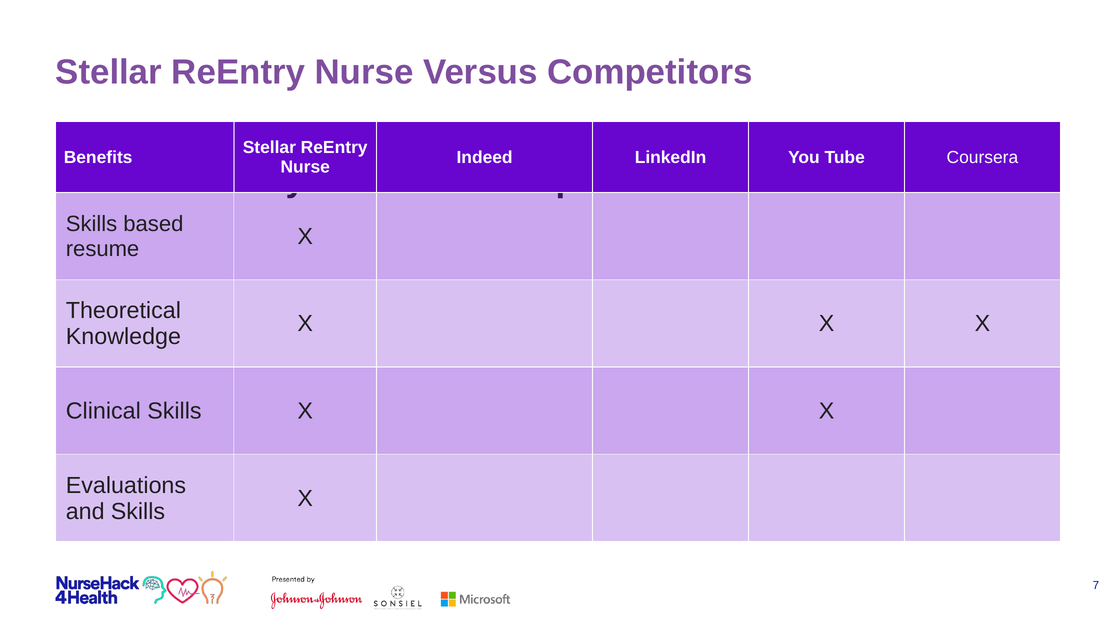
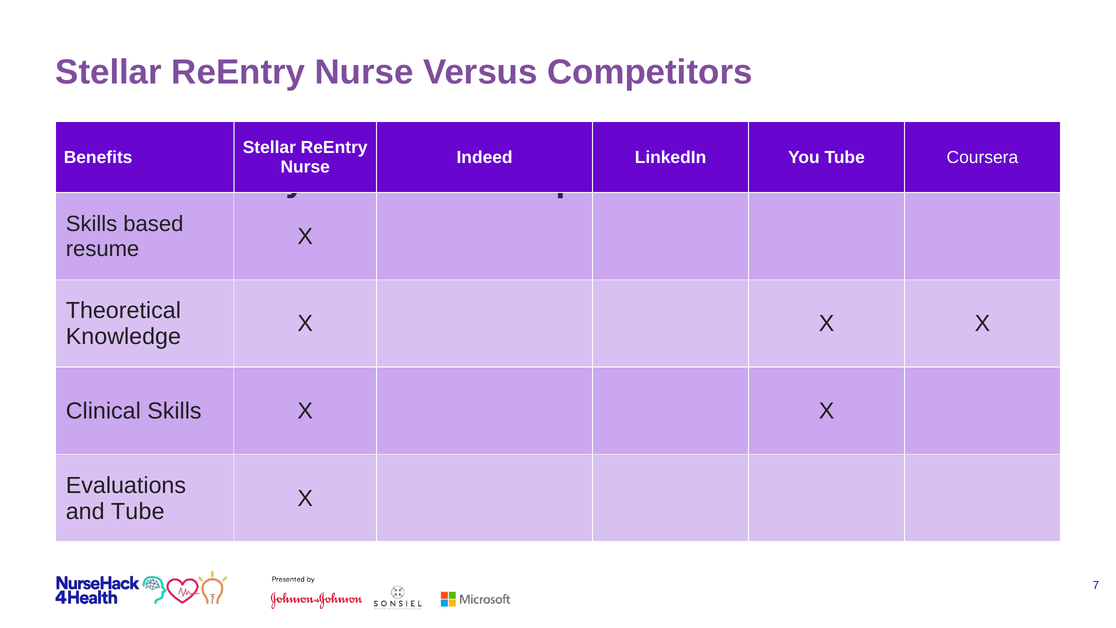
and Skills: Skills -> Tube (138, 511)
